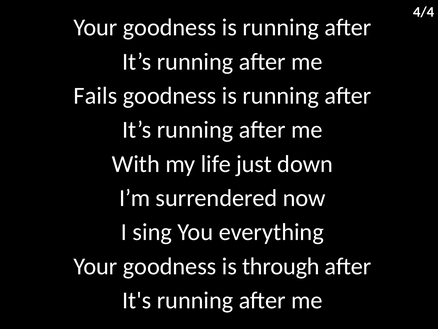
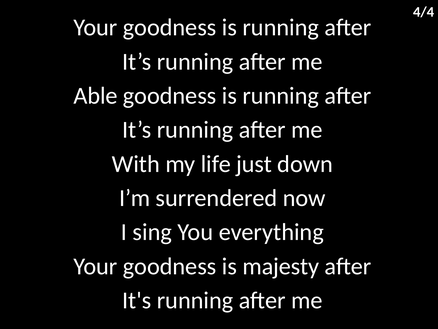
Fails: Fails -> Able (95, 96)
through: through -> majesty (281, 266)
